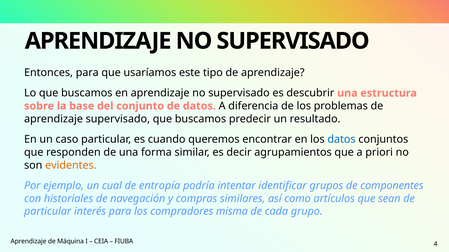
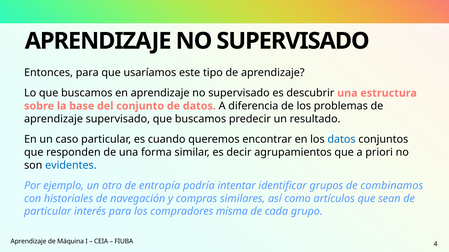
evidentes colour: orange -> blue (71, 166)
cual: cual -> otro (112, 186)
componentes: componentes -> combinamos (392, 186)
